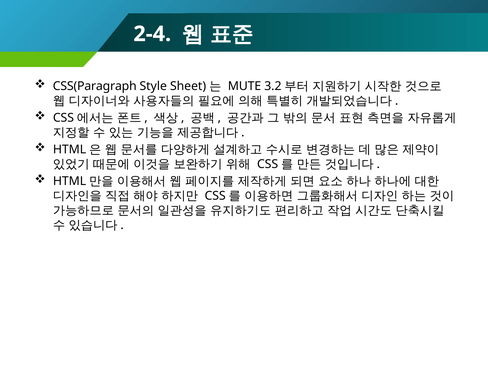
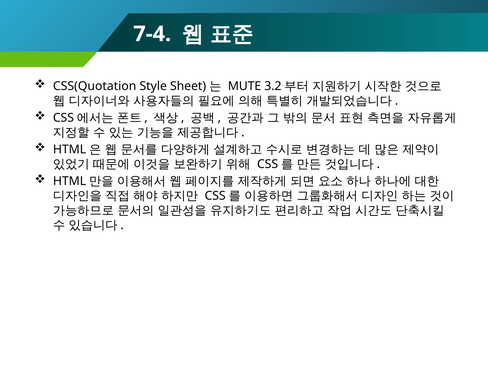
2-4: 2-4 -> 7-4 (152, 34)
CSS(Paragraph: CSS(Paragraph -> CSS(Quotation (95, 86)
